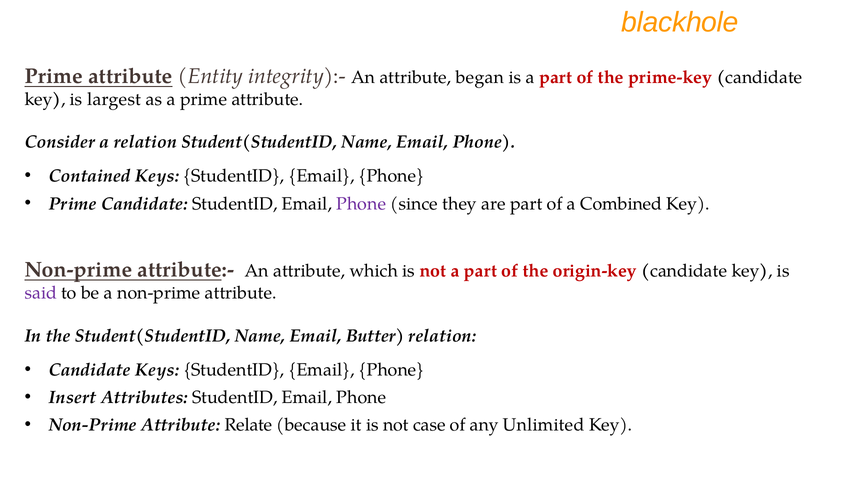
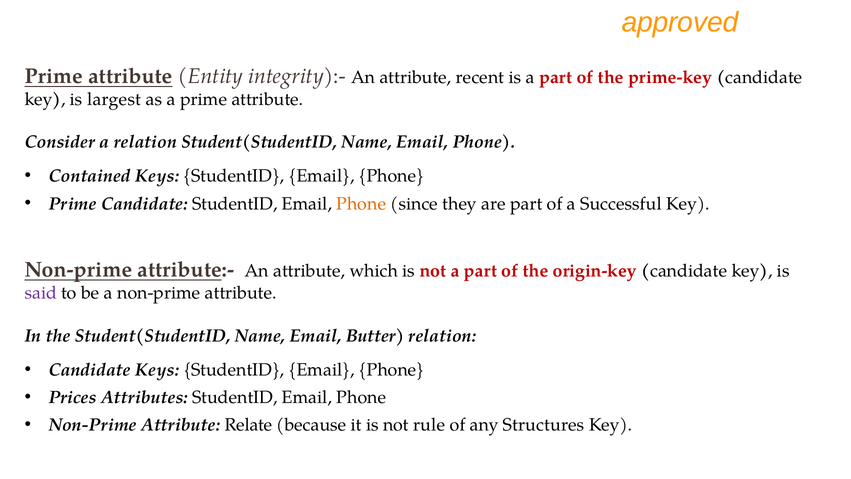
blackhole: blackhole -> approved (680, 22)
began: began -> recent (480, 77)
Phone colour: purple -> orange (361, 204)
Combined: Combined -> Successful (621, 204)
Insert: Insert -> Prices (73, 397)
case: case -> rule (429, 425)
Unlimited: Unlimited -> Structures (544, 425)
